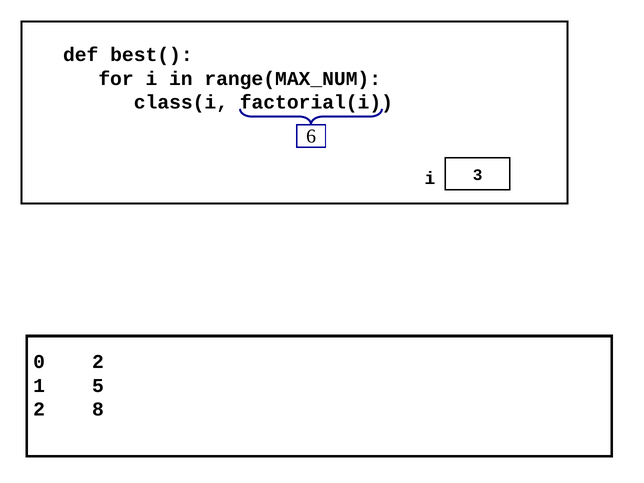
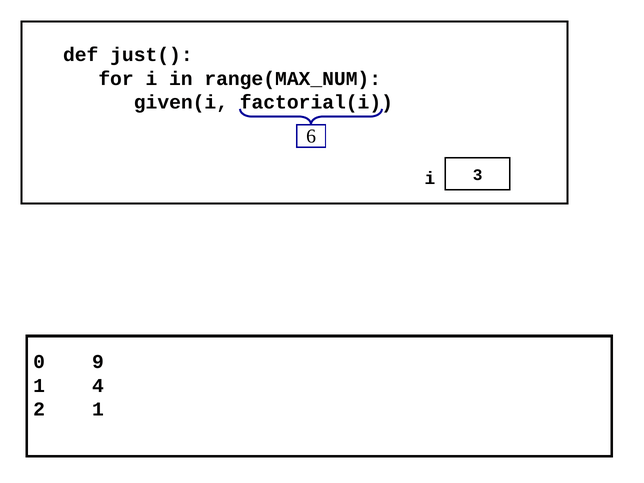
best(: best( -> just( (151, 55)
class(i: class(i -> given(i (181, 102)
0 2: 2 -> 9 (98, 362)
5: 5 -> 4 (98, 386)
2 8: 8 -> 1 (98, 409)
